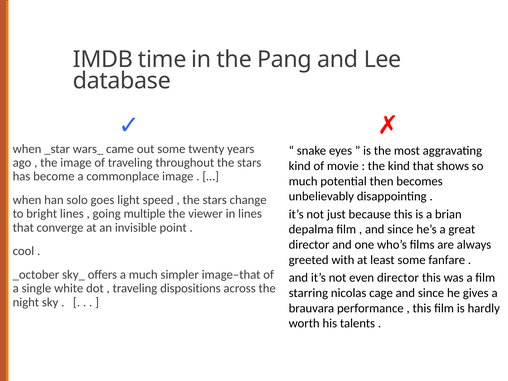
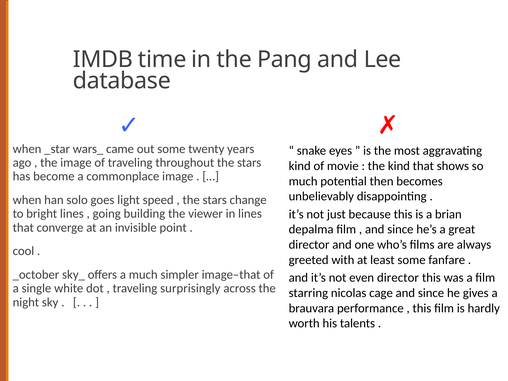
multiple: multiple -> building (144, 214)
dispositions: dispositions -> surprisingly (190, 288)
